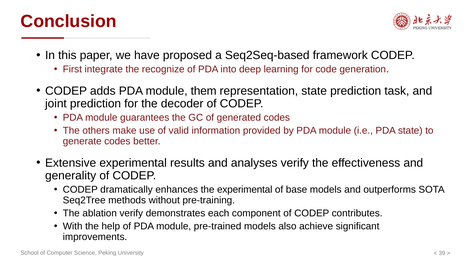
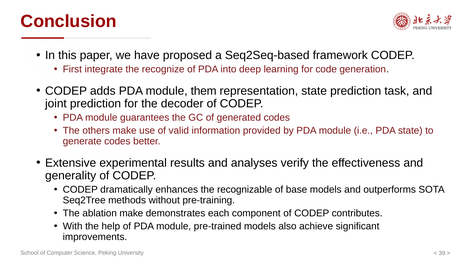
the experimental: experimental -> recognizable (245, 190)
ablation verify: verify -> make (131, 213)
